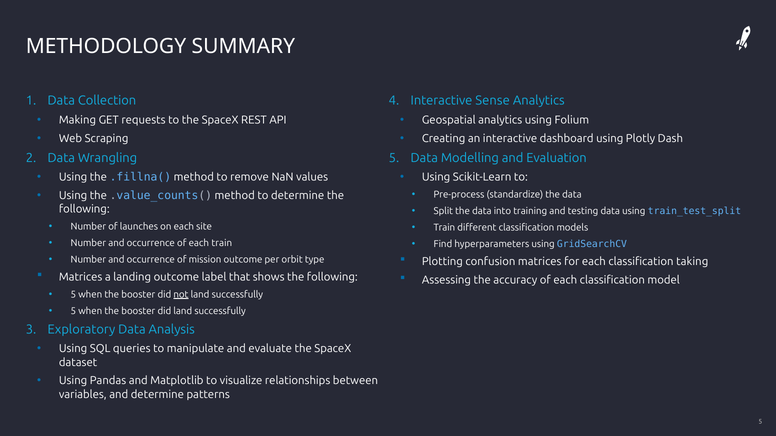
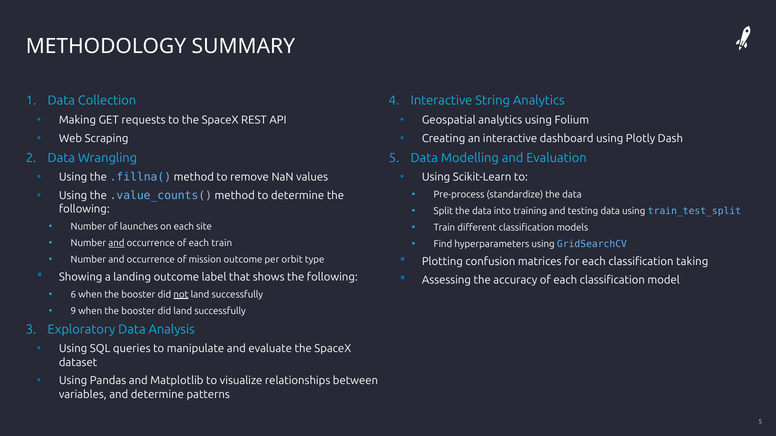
Sense: Sense -> String (493, 101)
and underline: none -> present (116, 243)
Matrices: Matrices -> Showing (81, 277)
5: 5 -> 6 (73, 295)
5: 5 -> 9 (73, 311)
